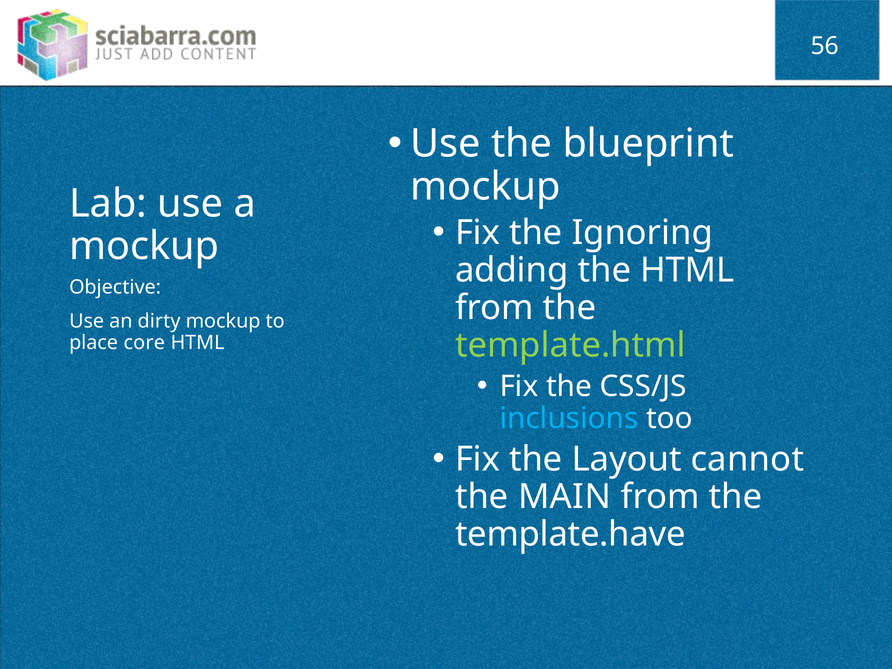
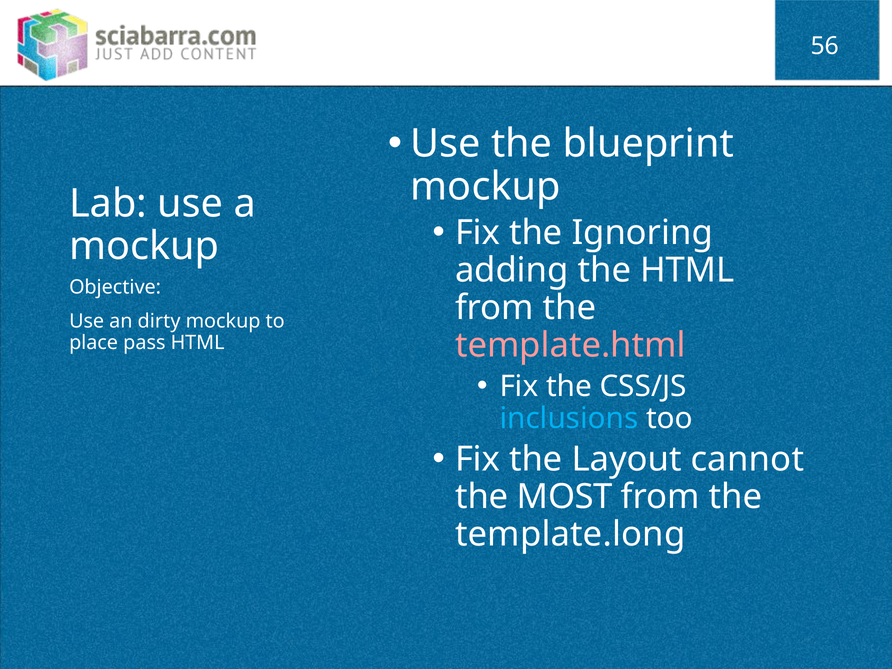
template.html colour: light green -> pink (570, 345)
core: core -> pass (144, 343)
MAIN: MAIN -> MOST (565, 497)
template.have: template.have -> template.long (570, 534)
